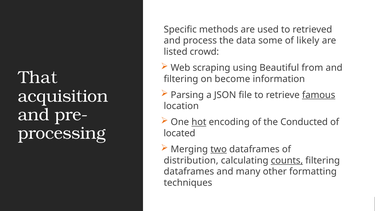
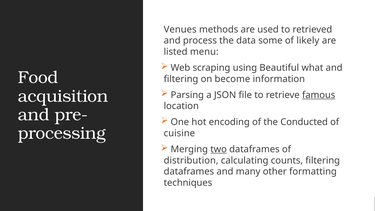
Specific: Specific -> Venues (180, 29)
crowd: crowd -> menu (204, 52)
from: from -> what (312, 68)
That: That -> Food (38, 77)
hot underline: present -> none (199, 122)
located: located -> cuisine (179, 133)
counts underline: present -> none (287, 160)
